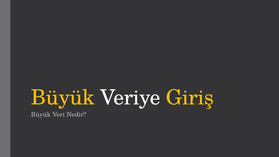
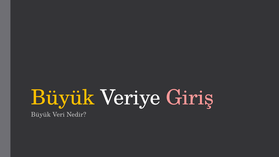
Giriş colour: yellow -> pink (190, 98)
